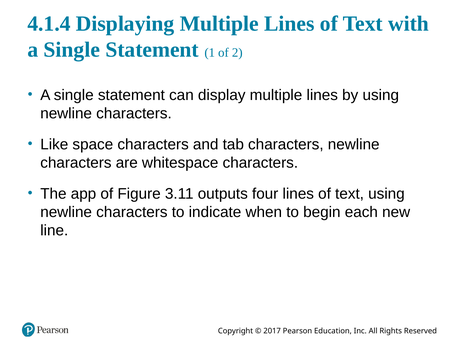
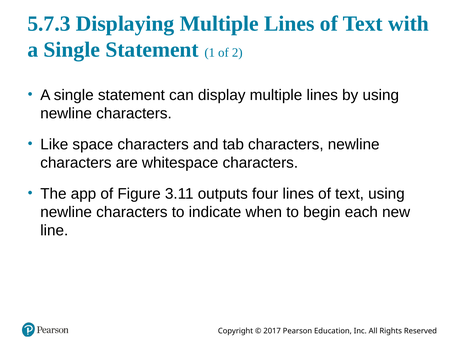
4.1.4: 4.1.4 -> 5.7.3 (49, 24)
